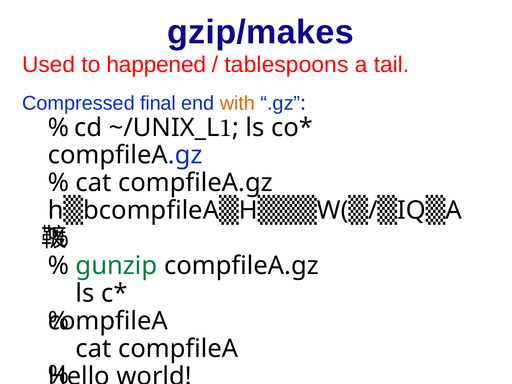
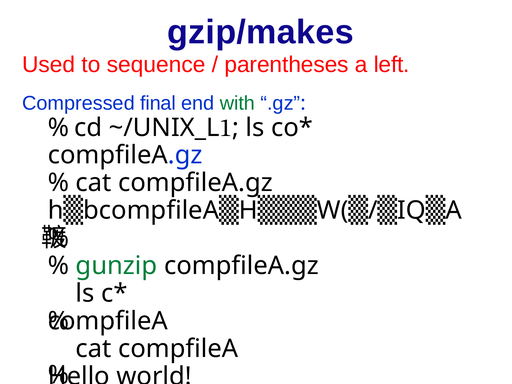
happened: happened -> sequence (156, 65)
tablespoons: tablespoons -> parentheses (287, 65)
tail: tail -> left (392, 65)
with colour: orange -> green (237, 103)
